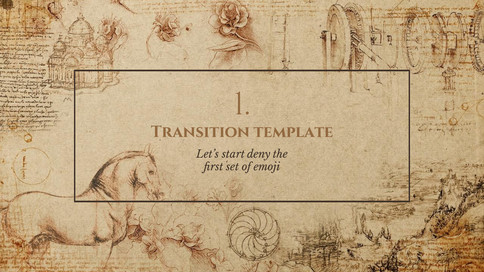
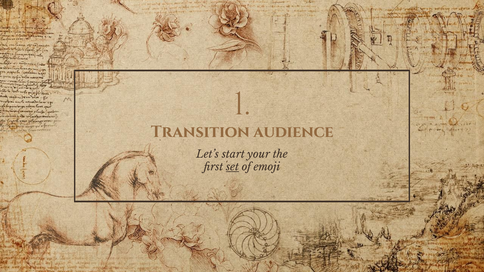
template: template -> audience (293, 132)
deny: deny -> your (259, 154)
set underline: none -> present (232, 167)
